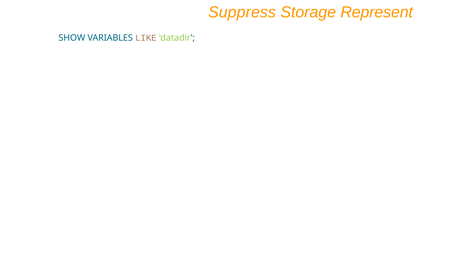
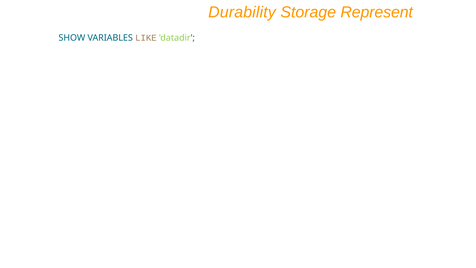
Suppress: Suppress -> Durability (242, 12)
